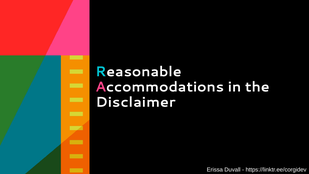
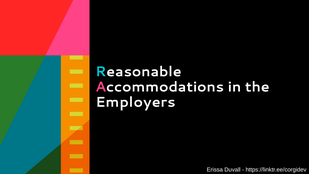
Disclaimer: Disclaimer -> Employers (136, 102)
